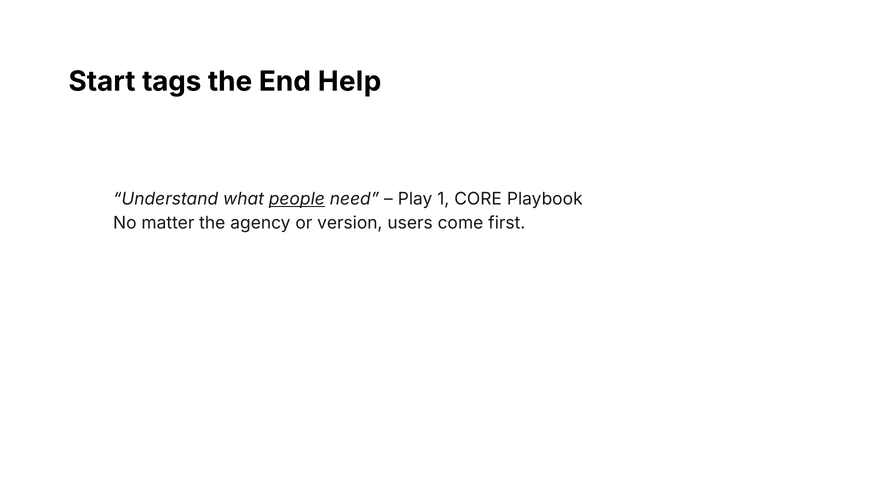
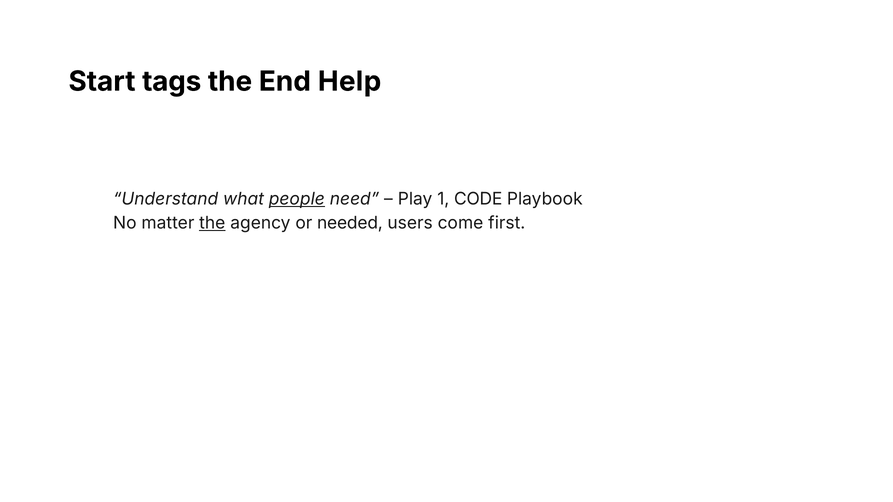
CORE: CORE -> CODE (478, 199)
the underline: none -> present (212, 223)
version: version -> needed (350, 223)
